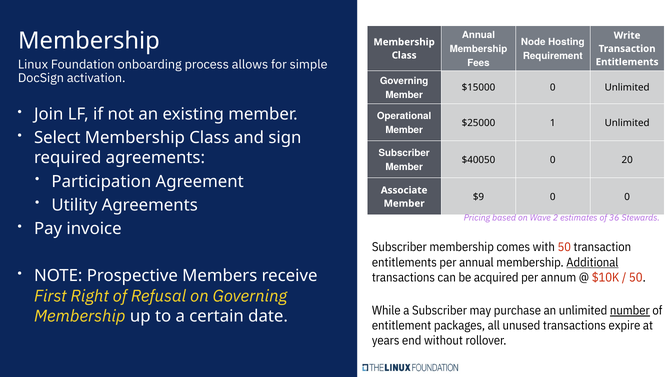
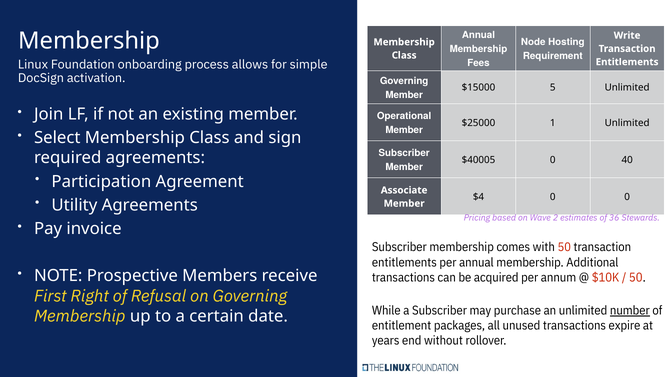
$15000 0: 0 -> 5 (553, 88)
$40050: $40050 -> $40005 (478, 160)
20: 20 -> 40 (627, 160)
$9: $9 -> $4 (478, 197)
Additional underline: present -> none (592, 263)
